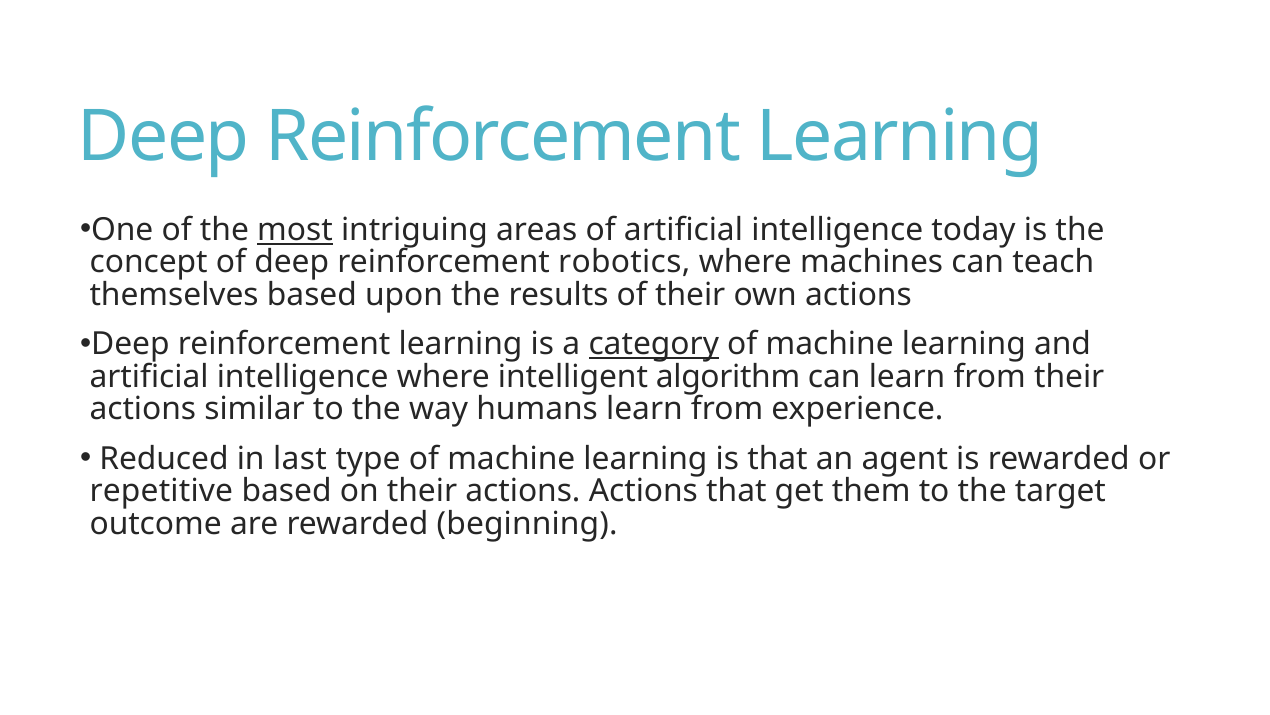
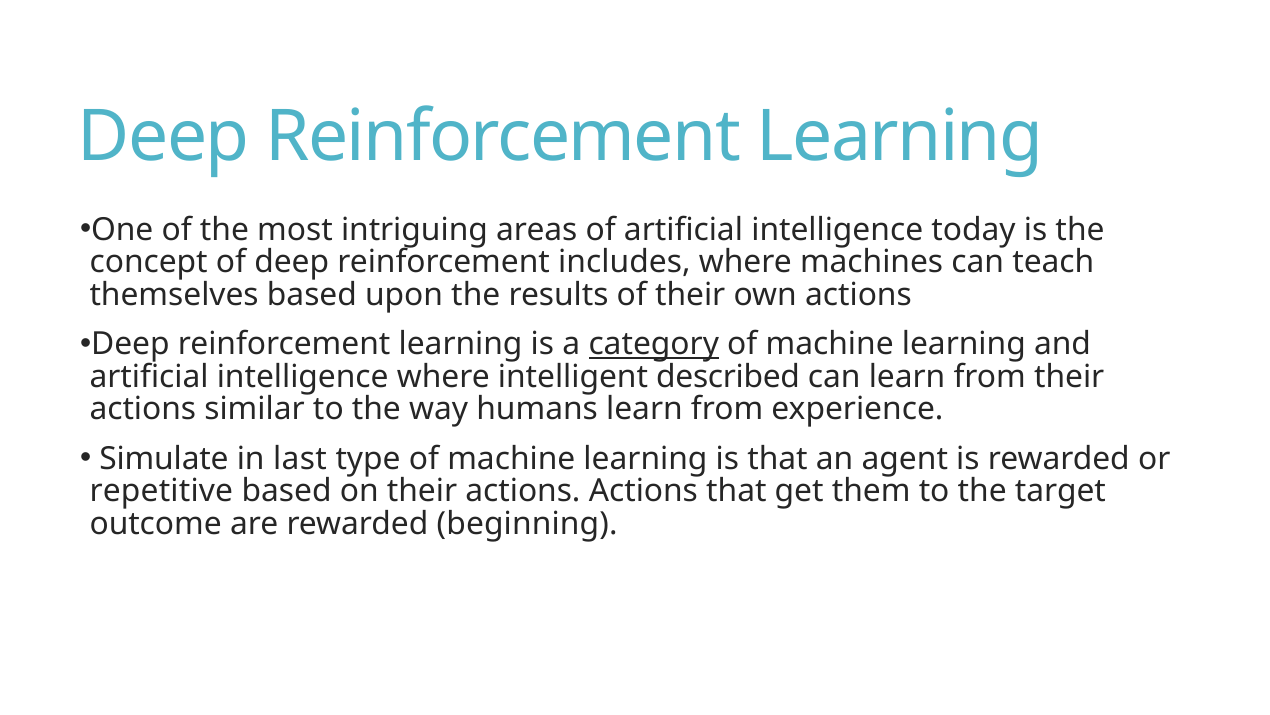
most underline: present -> none (295, 230)
robotics: robotics -> includes (624, 262)
algorithm: algorithm -> described (728, 377)
Reduced: Reduced -> Simulate (164, 459)
